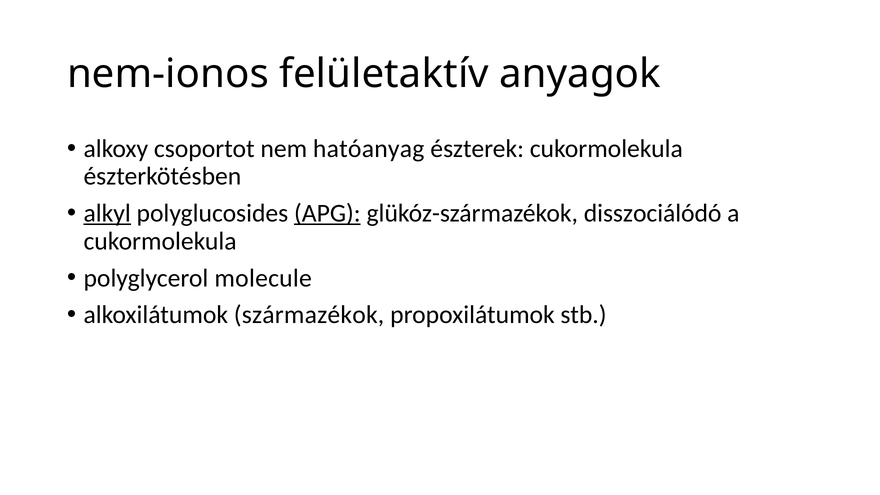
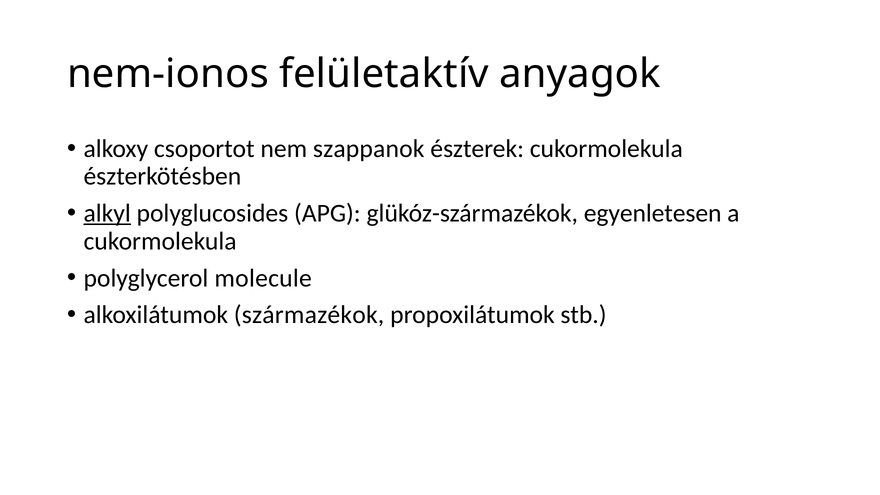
hatóanyag: hatóanyag -> szappanok (369, 149)
APG underline: present -> none (327, 213)
disszociálódó: disszociálódó -> egyenletesen (653, 213)
